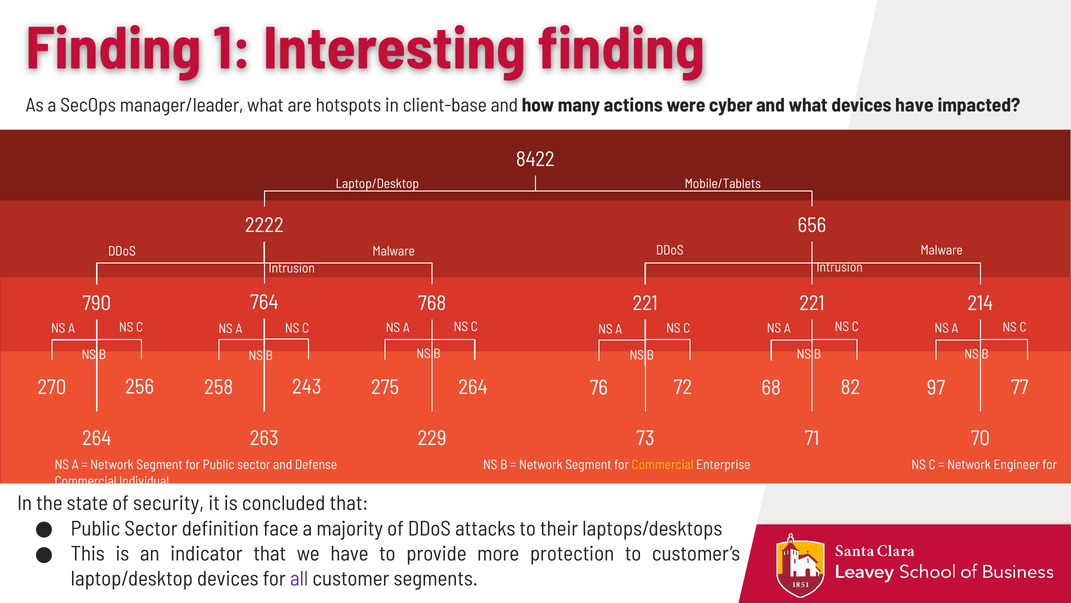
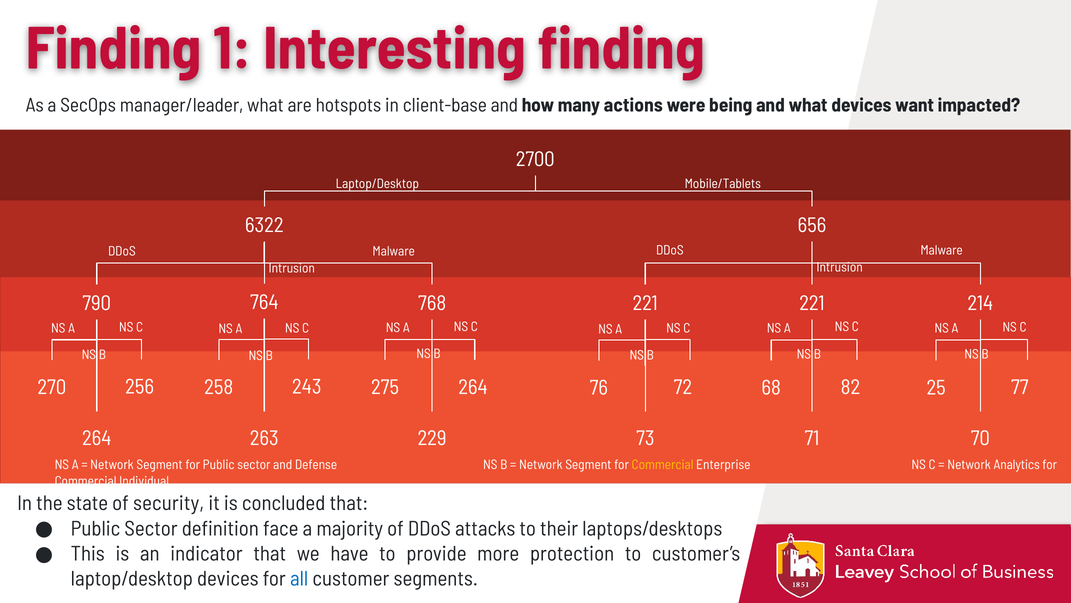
cyber: cyber -> being (731, 105)
devices have: have -> want (915, 105)
8422: 8422 -> 2700 (535, 159)
2222: 2222 -> 6322 (264, 225)
97: 97 -> 25 (936, 387)
Engineer: Engineer -> Analytics (1017, 465)
all colour: purple -> blue (299, 578)
